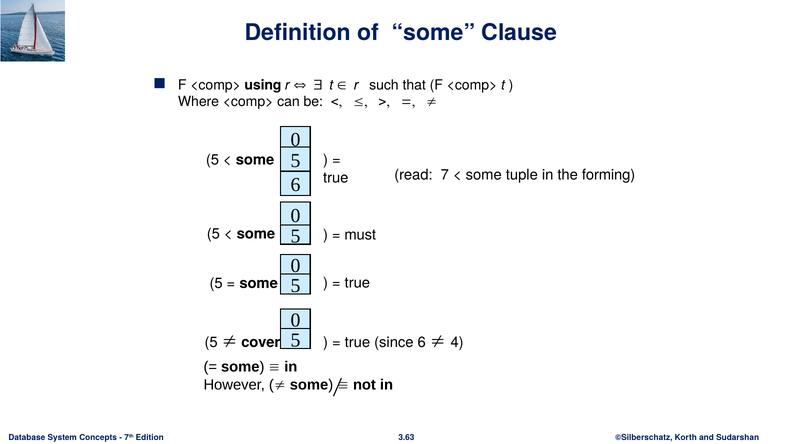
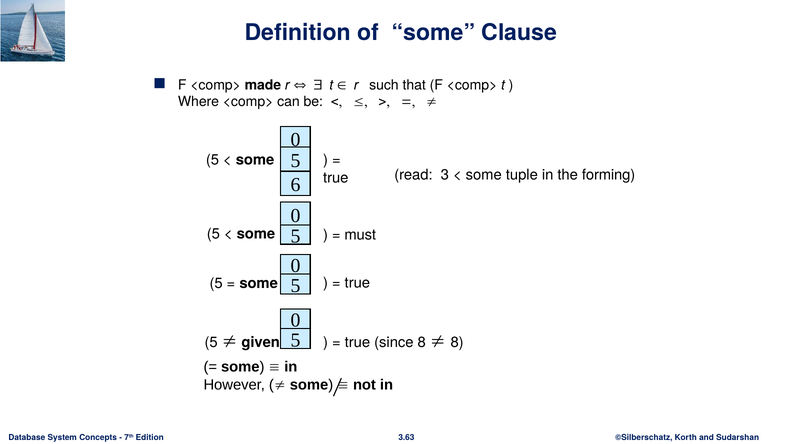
using: using -> made (263, 85)
7: 7 -> 3 (445, 175)
cover: cover -> given (261, 343)
since 6: 6 -> 8 (422, 343)
4: 4 -> 8 (457, 343)
